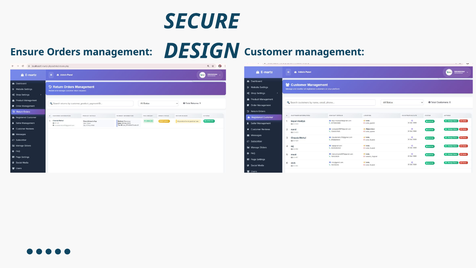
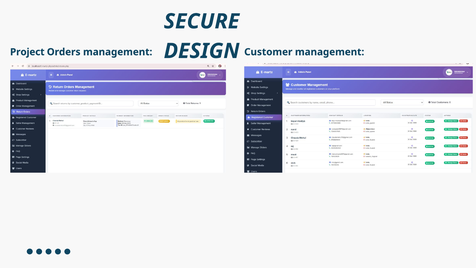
Ensure: Ensure -> Project (27, 52)
